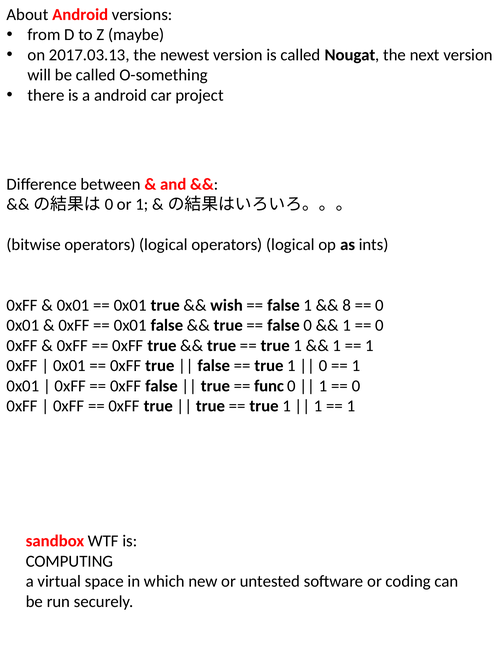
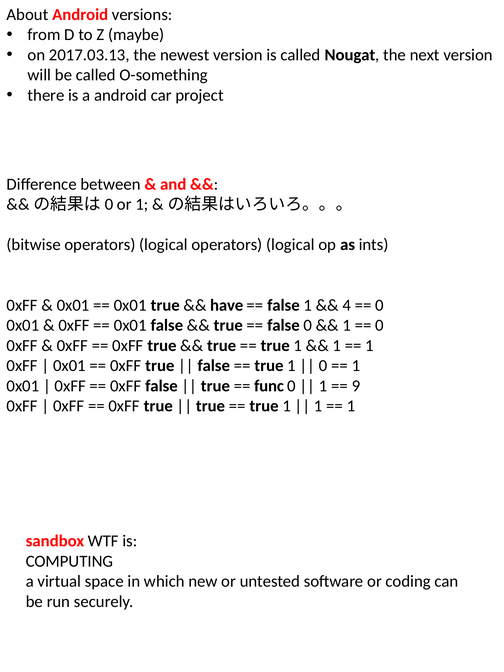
wish: wish -> have (227, 305)
8: 8 -> 4 (347, 305)
0: 0 -> 9 (356, 386)
